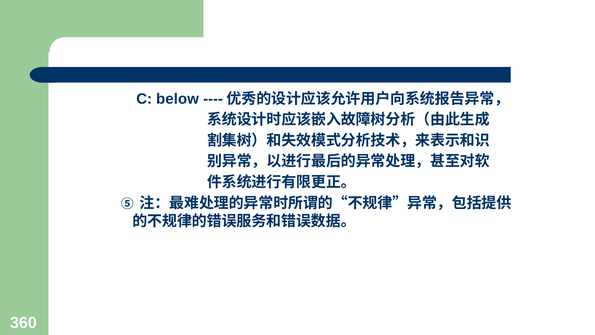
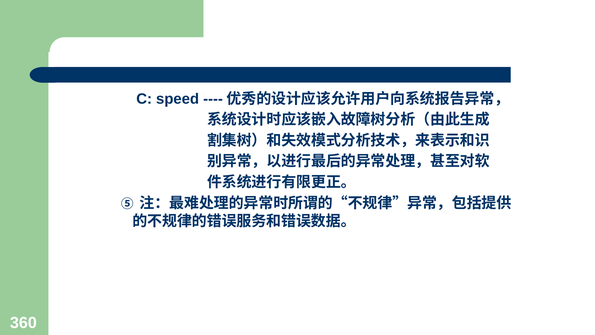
below: below -> speed (178, 99)
